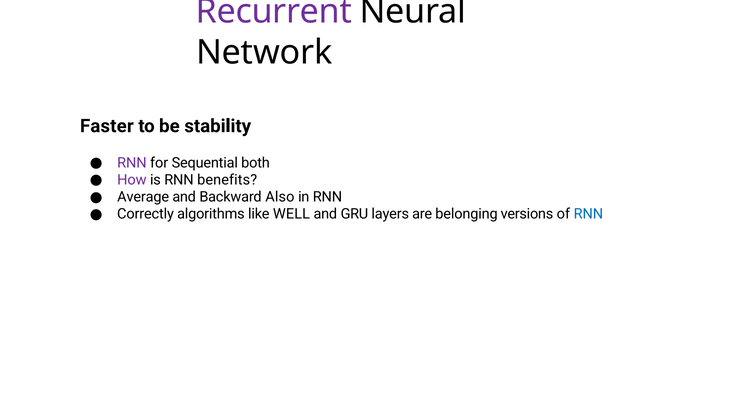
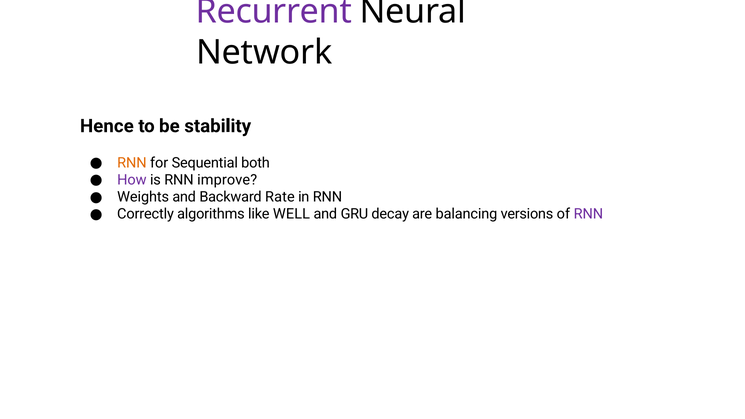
Faster: Faster -> Hence (107, 126)
RNN colour: purple -> orange (132, 163)
benefits: benefits -> improve (227, 180)
Average: Average -> Weights (143, 197)
Also: Also -> Rate (280, 197)
layers: layers -> decay (390, 214)
belonging: belonging -> balancing (466, 214)
RNN colour: blue -> purple (588, 214)
